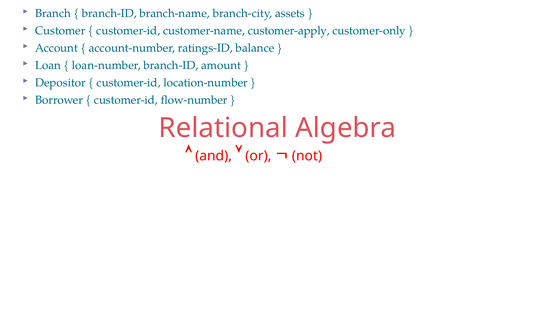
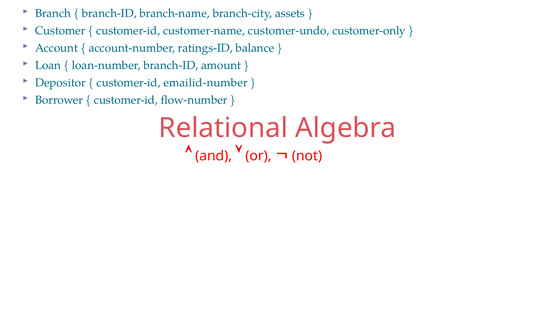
customer-apply: customer-apply -> customer-undo (289, 31)
location-number: location-number -> emailid-number (206, 83)
